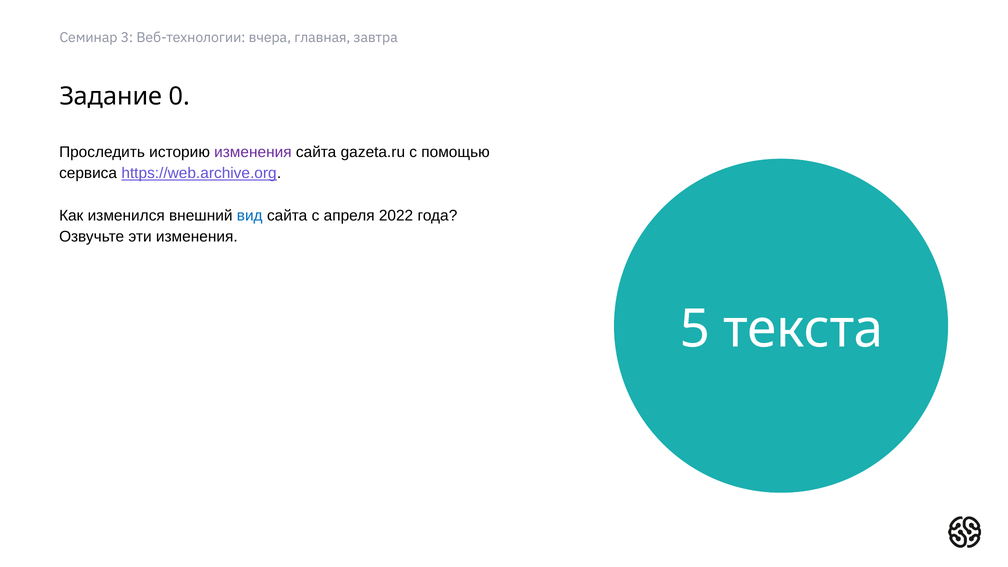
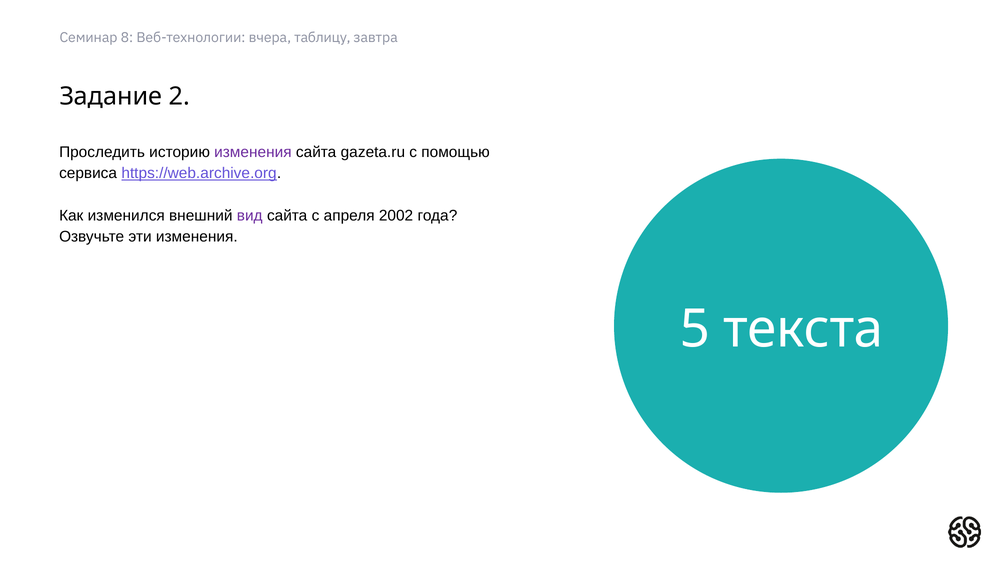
3: 3 -> 8 (127, 38)
главная: главная -> таблицу (322, 38)
0: 0 -> 2 (179, 96)
вид colour: blue -> purple (250, 216)
2022: 2022 -> 2002 (396, 216)
